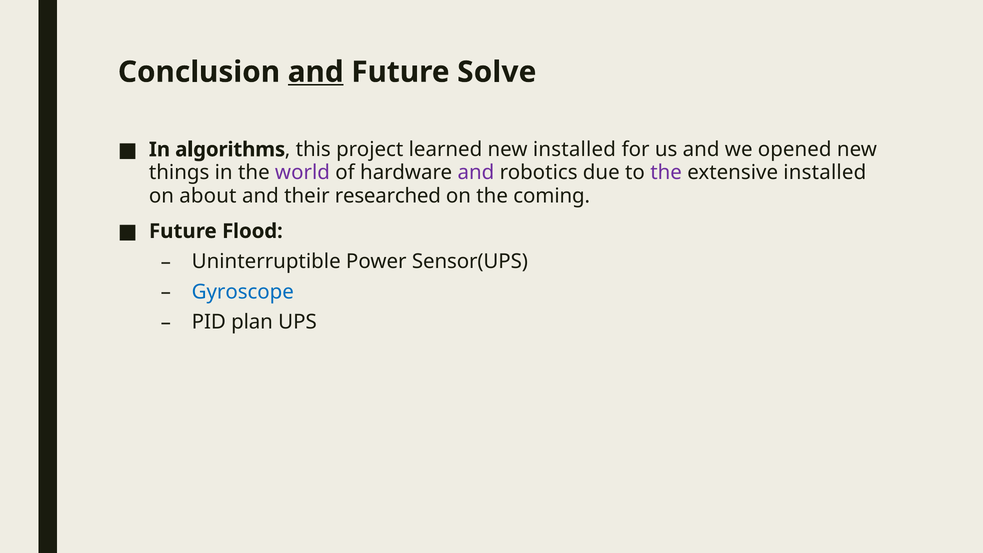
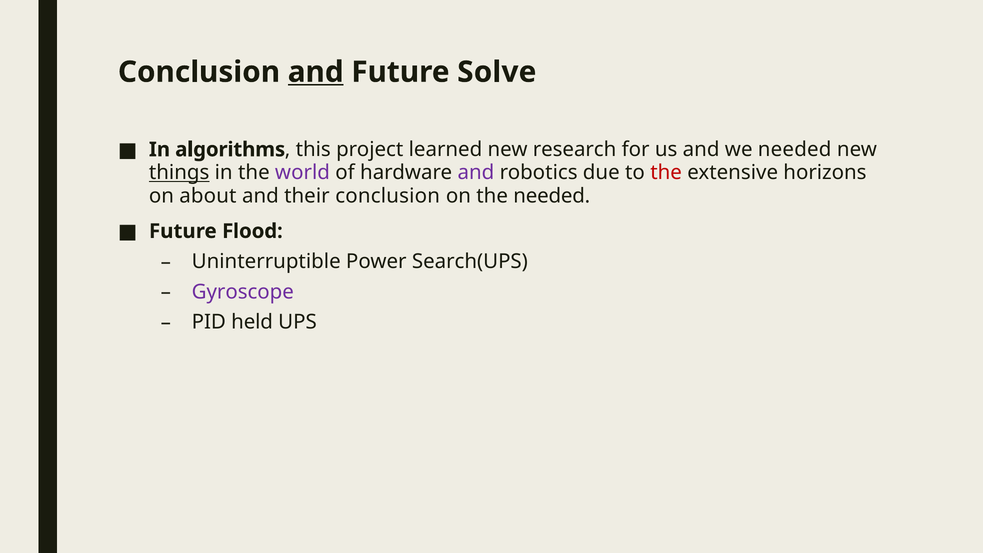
new installed: installed -> research (575, 150)
we opened: opened -> needed (795, 150)
things underline: none -> present (179, 173)
the colour: purple -> red (666, 173)
extensive installed: installed -> horizons (825, 173)
their researched: researched -> conclusion (388, 196)
the coming: coming -> needed (552, 196)
Sensor(UPS: Sensor(UPS -> Search(UPS (470, 261)
Gyroscope colour: blue -> purple (243, 292)
plan: plan -> held (252, 322)
